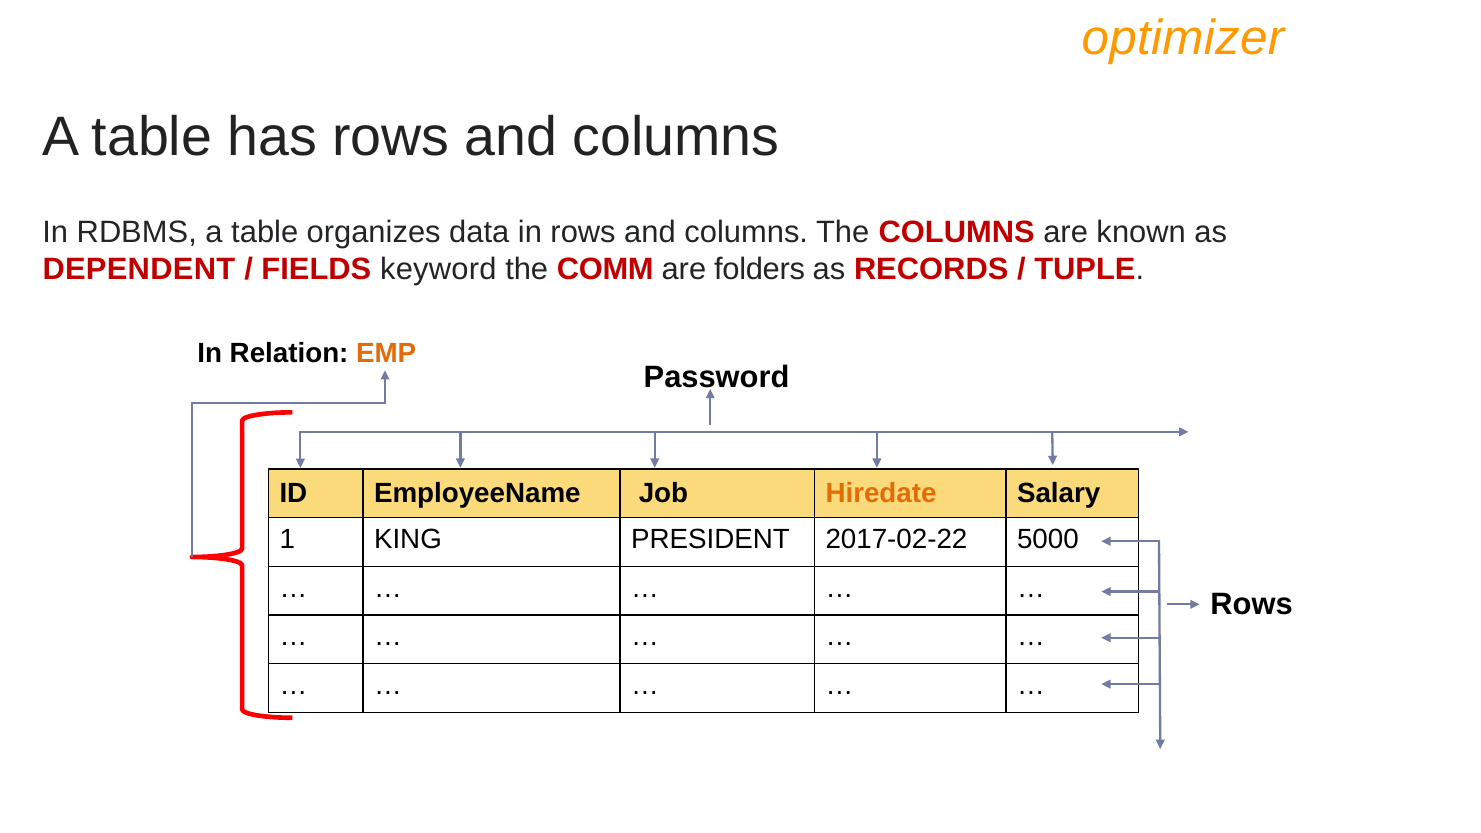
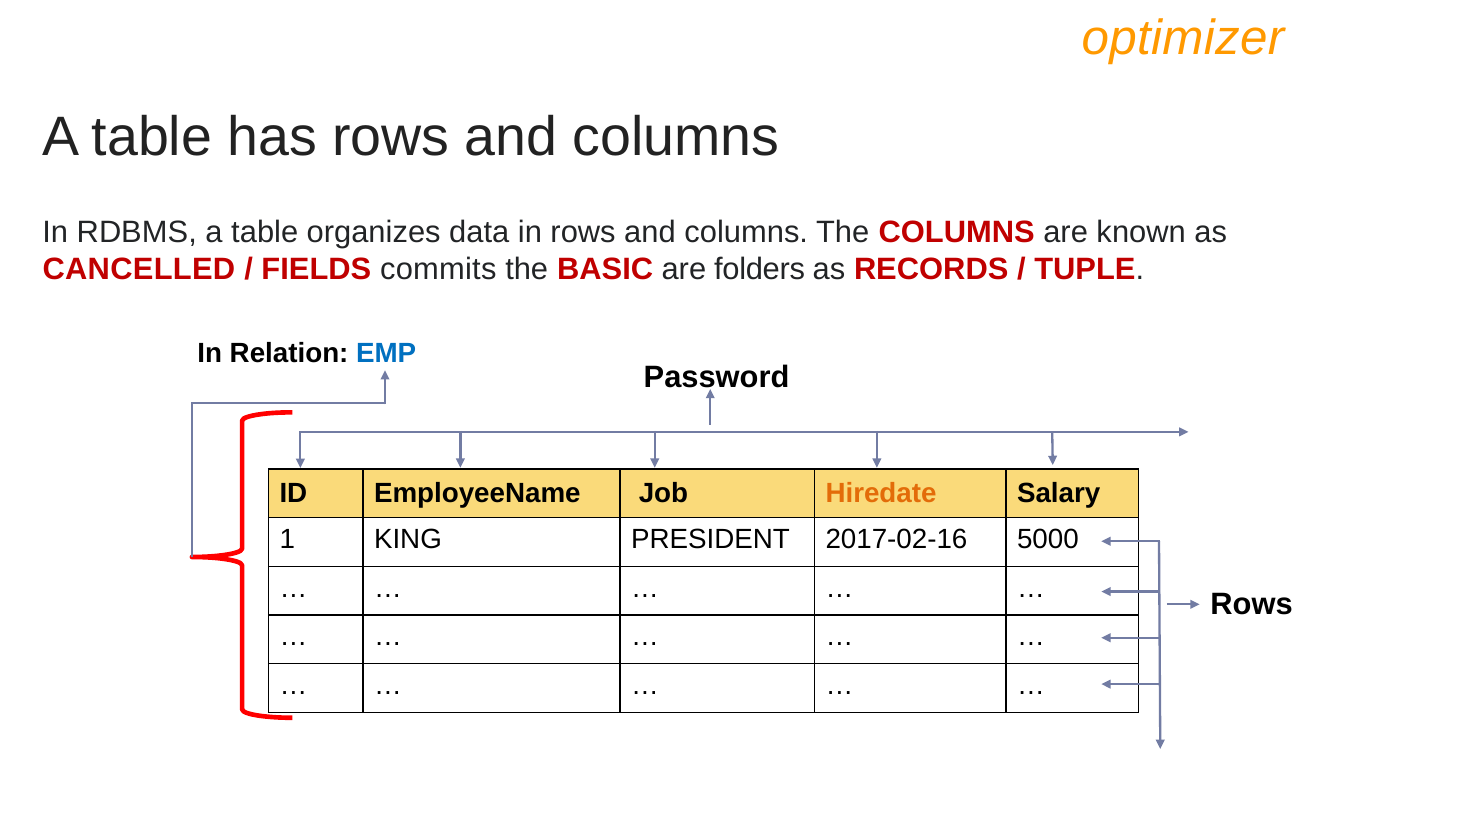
DEPENDENT: DEPENDENT -> CANCELLED (139, 270)
keyword: keyword -> commits (438, 270)
COMM: COMM -> BASIC (605, 270)
EMP colour: orange -> blue (386, 353)
2017-02-22: 2017-02-22 -> 2017-02-16 (896, 539)
